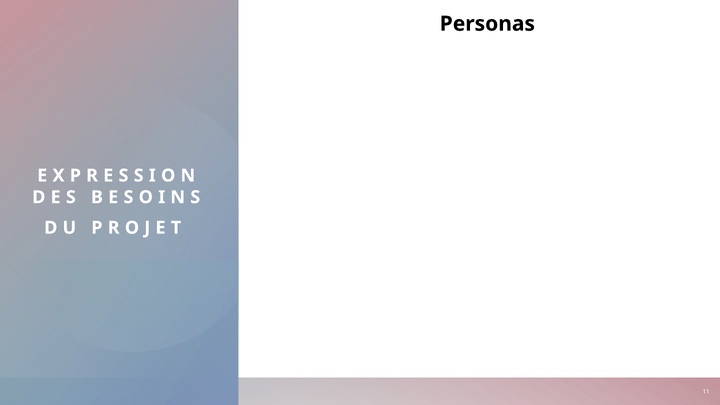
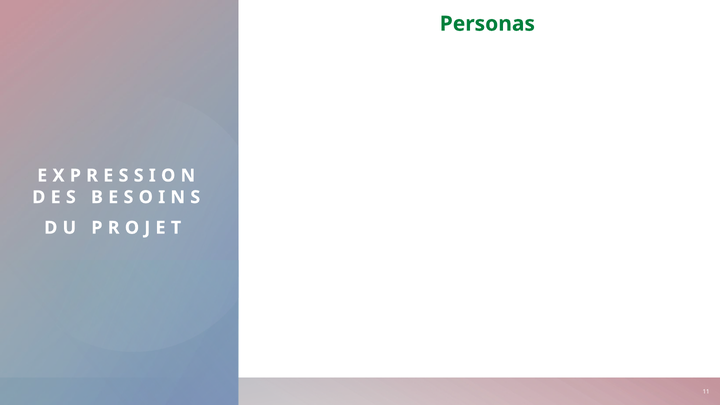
Personas colour: black -> green (487, 24)
